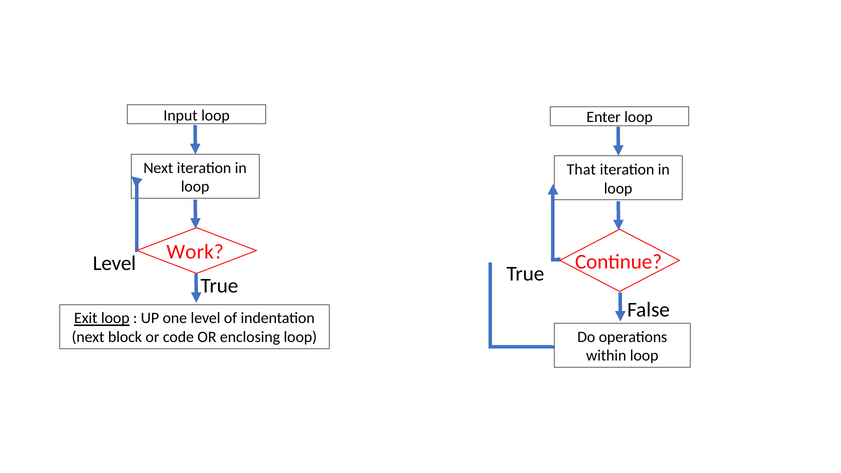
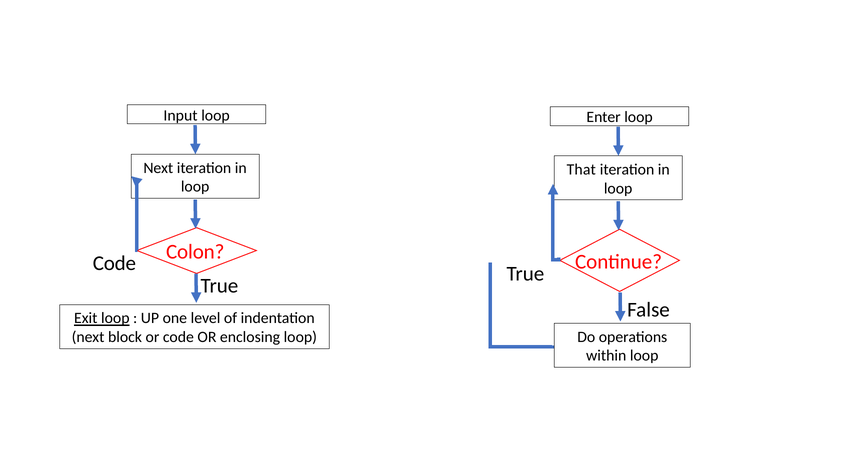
Work: Work -> Colon (195, 252)
Level: Level -> Code (114, 264)
